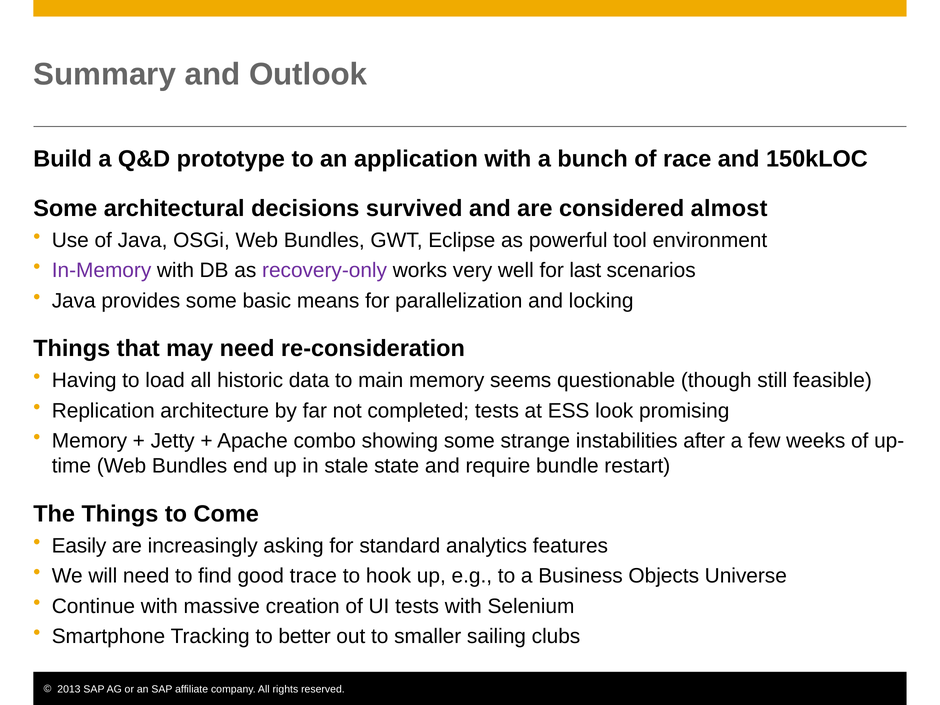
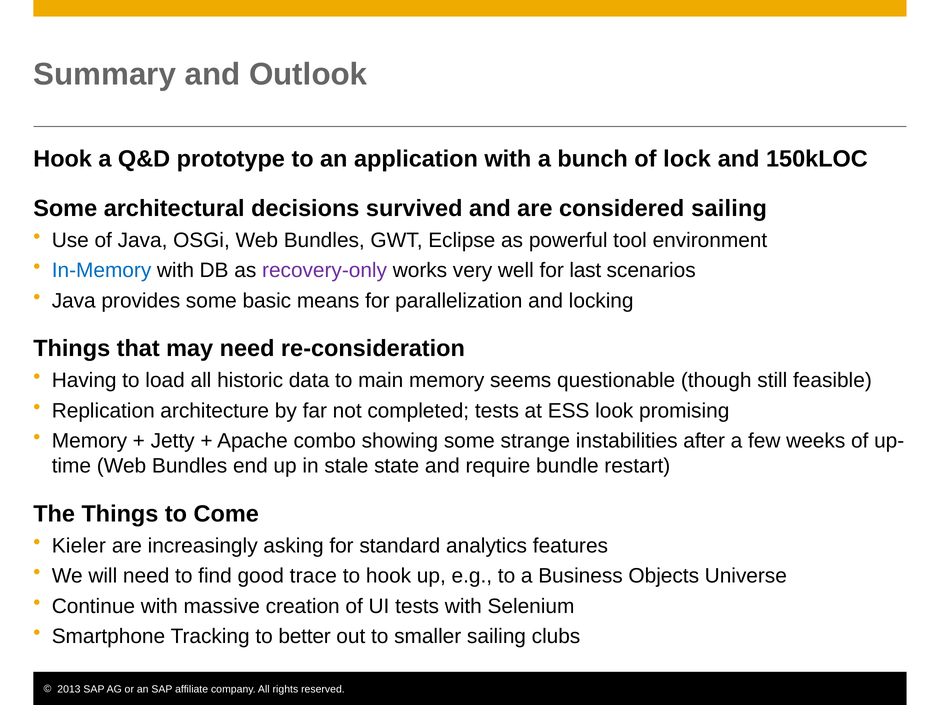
Build: Build -> Hook (63, 159)
race: race -> lock (687, 159)
considered almost: almost -> sailing (729, 209)
In-Memory colour: purple -> blue (102, 270)
Easily: Easily -> Kieler (79, 546)
